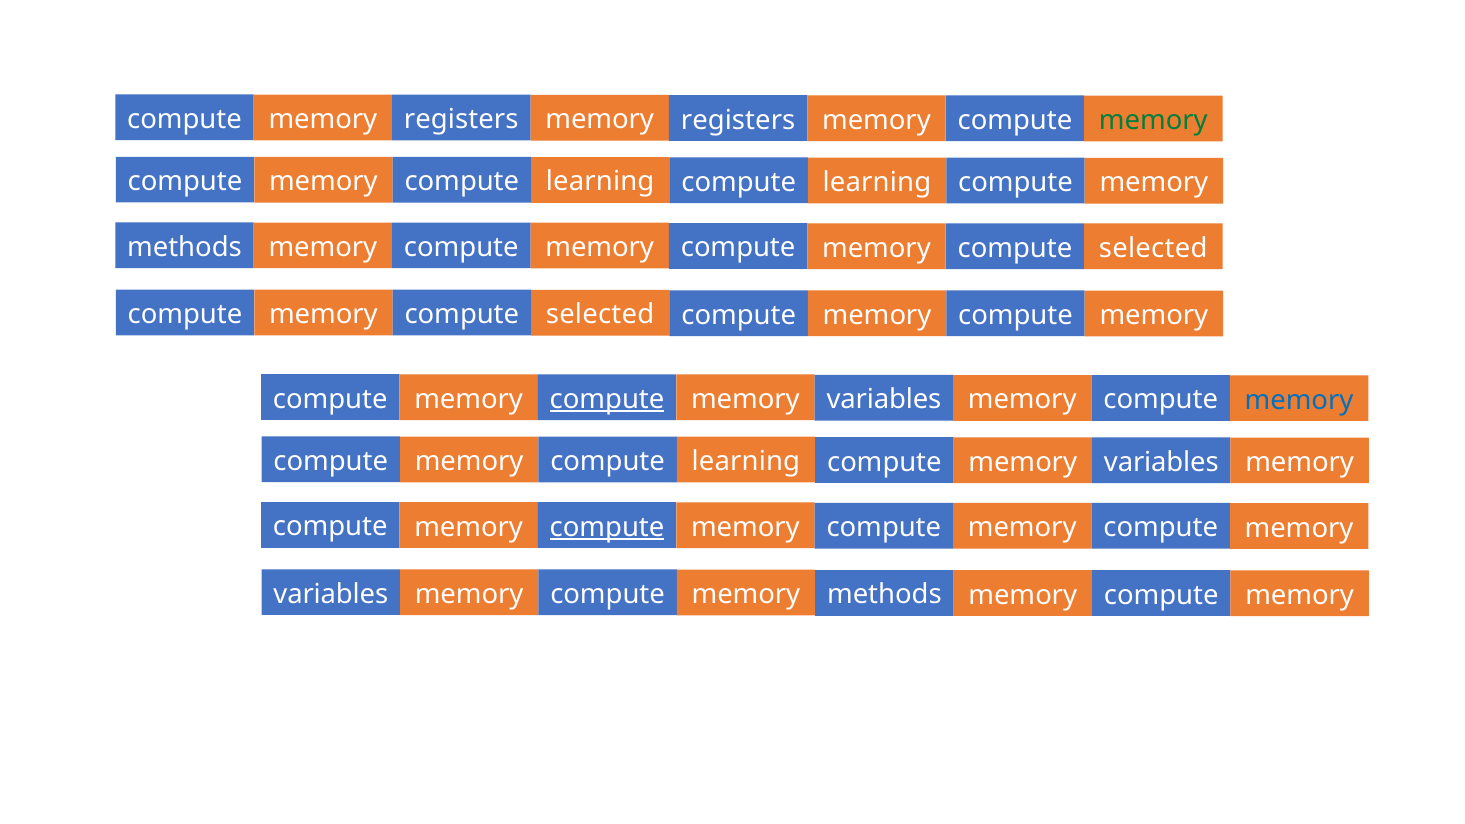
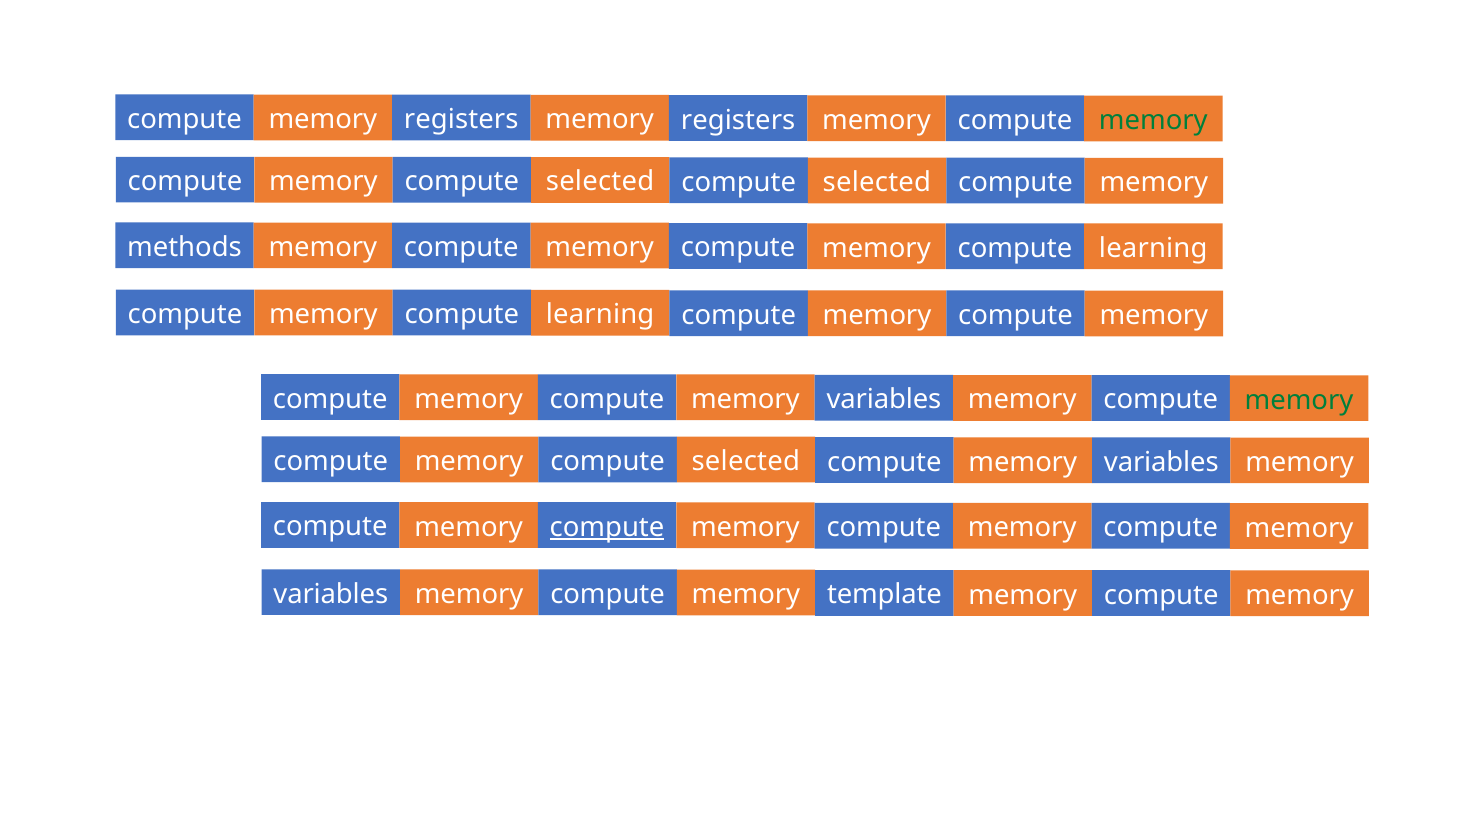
learning: learning -> selected (600, 182)
learning: learning -> selected (877, 182)
selected: selected -> learning (1153, 248)
selected: selected -> learning (600, 315)
compute underline: present -> none (607, 399)
memory colour: blue -> green (1299, 400)
learning: learning -> selected (746, 462)
memory compute memory methods: methods -> template (884, 595)
